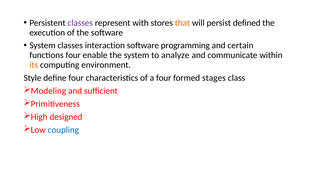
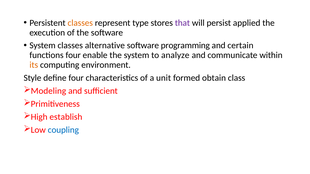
classes colour: purple -> orange (80, 23)
with: with -> type (141, 23)
that colour: orange -> purple (182, 23)
defined: defined -> applied (247, 23)
interaction: interaction -> alternative (105, 46)
a four: four -> unit (164, 78)
stages: stages -> obtain (214, 78)
designed: designed -> establish (66, 117)
